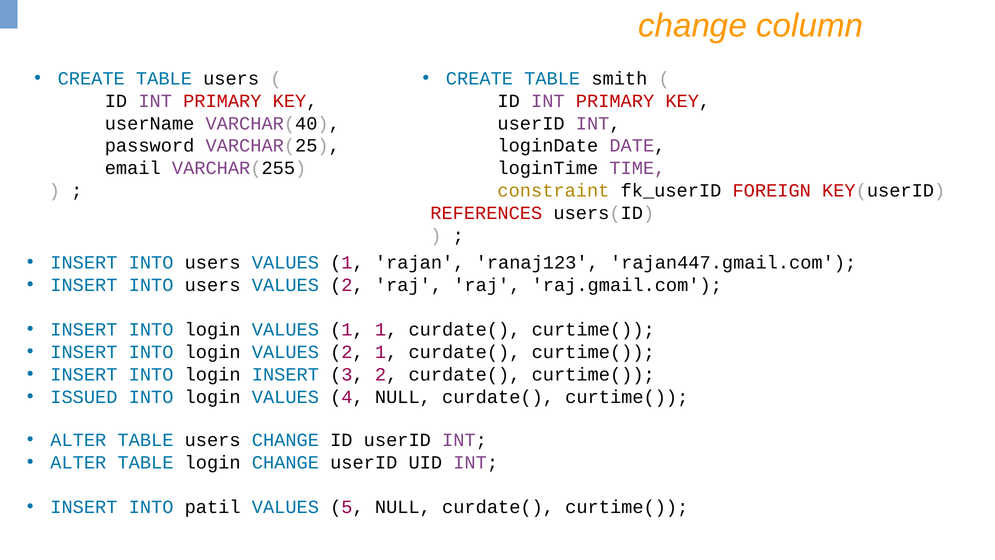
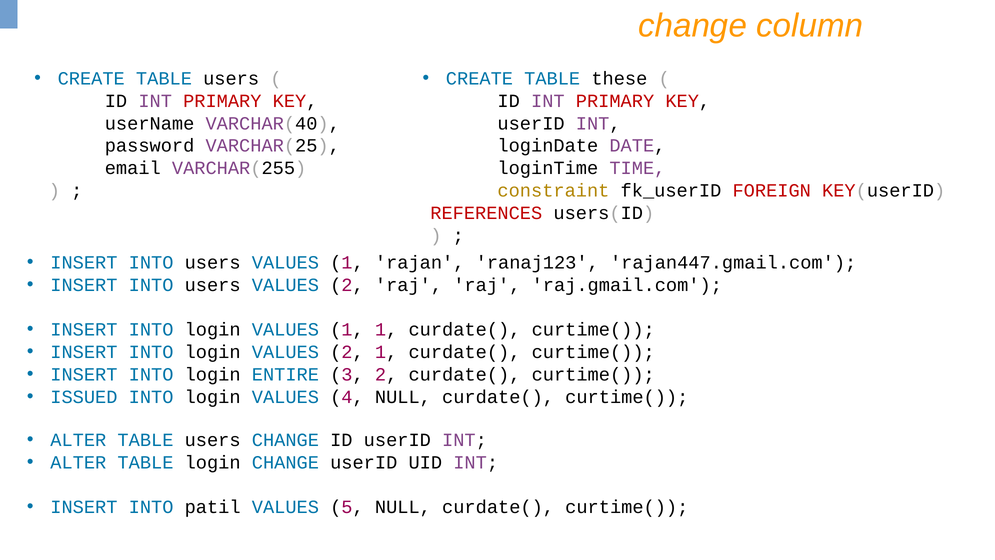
smith: smith -> these (619, 79)
login INSERT: INSERT -> ENTIRE (285, 374)
